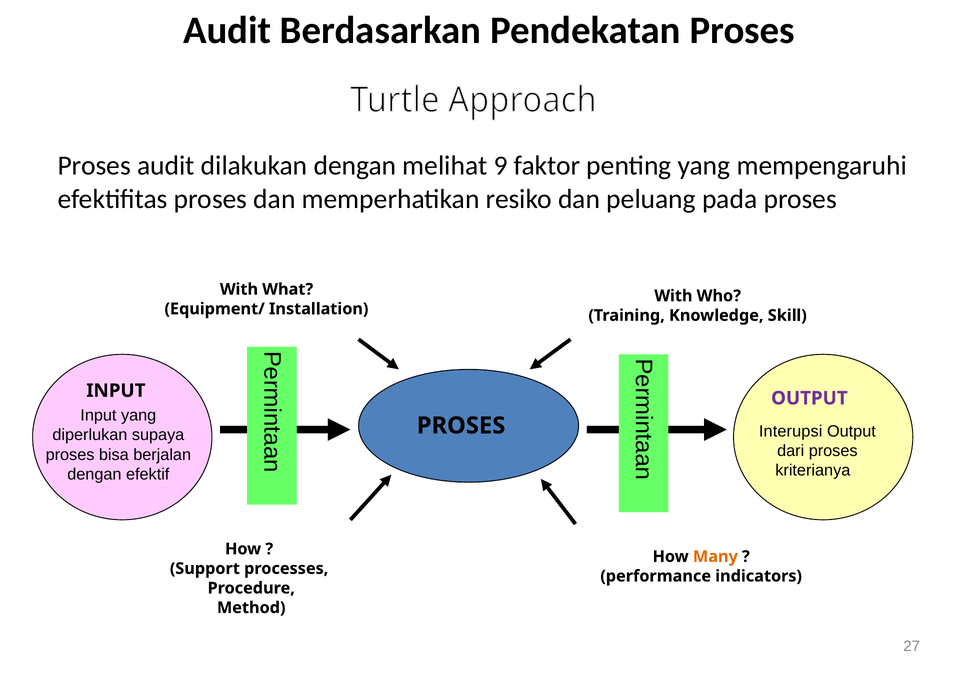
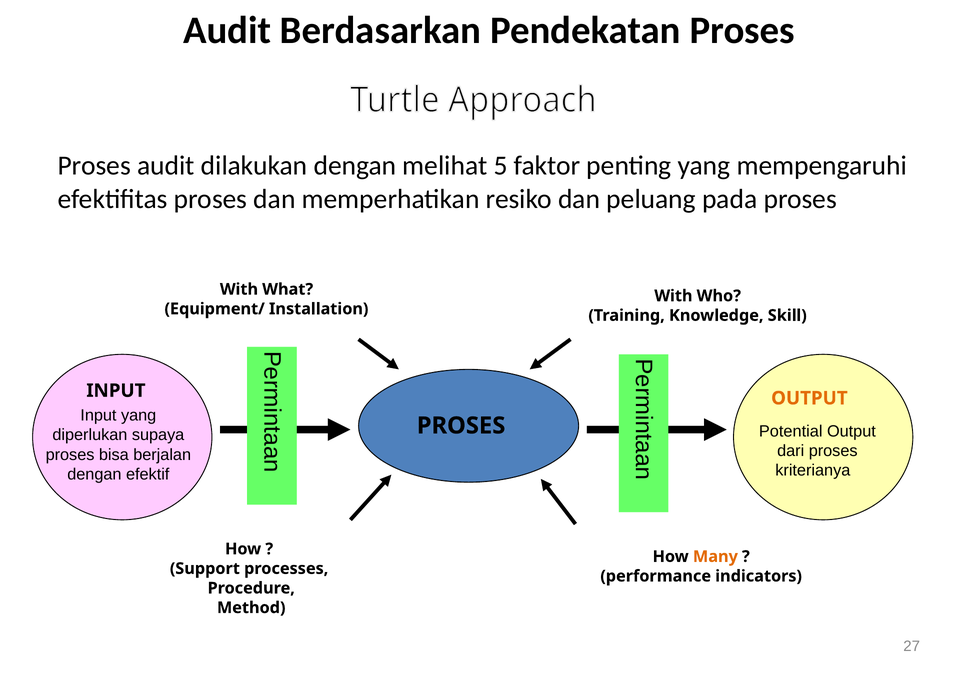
9: 9 -> 5 (501, 166)
OUTPUT colour: purple -> orange (809, 398)
Interupsi: Interupsi -> Potential (791, 431)
